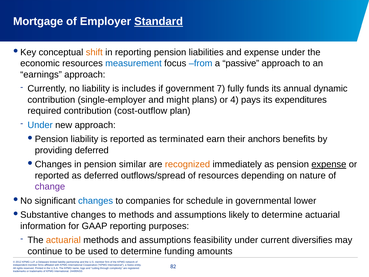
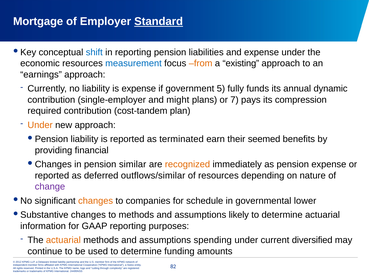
shift colour: orange -> blue (94, 52)
from colour: blue -> orange (201, 63)
passive: passive -> existing (241, 63)
is includes: includes -> expense (139, 89)
7: 7 -> 5 (221, 89)
4: 4 -> 7 (234, 100)
expenditures: expenditures -> compression (301, 100)
cost-outflow: cost-outflow -> cost-tandem (141, 111)
Under colour: blue -> orange (40, 125)
anchors: anchors -> seemed (264, 139)
providing deferred: deferred -> financial (92, 150)
expense underline: present -> none (329, 164)
outflows/spread: outflows/spread -> outflows/similar (153, 175)
changes colour: blue -> orange (96, 201)
feasibility: feasibility -> spending (213, 240)
diversifies: diversifies -> diversified (312, 240)
